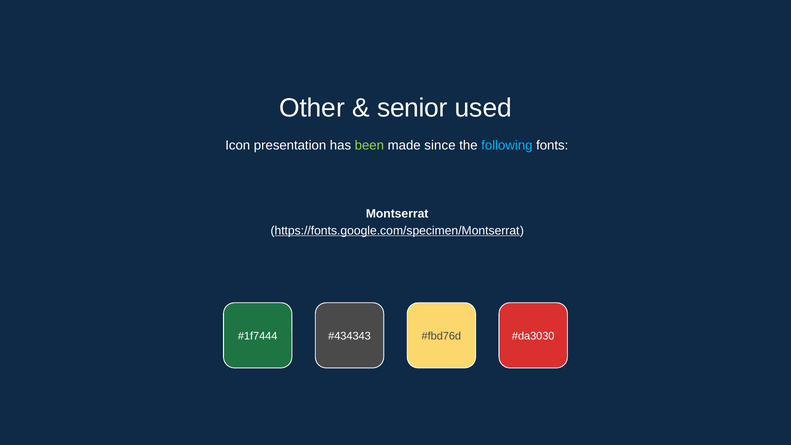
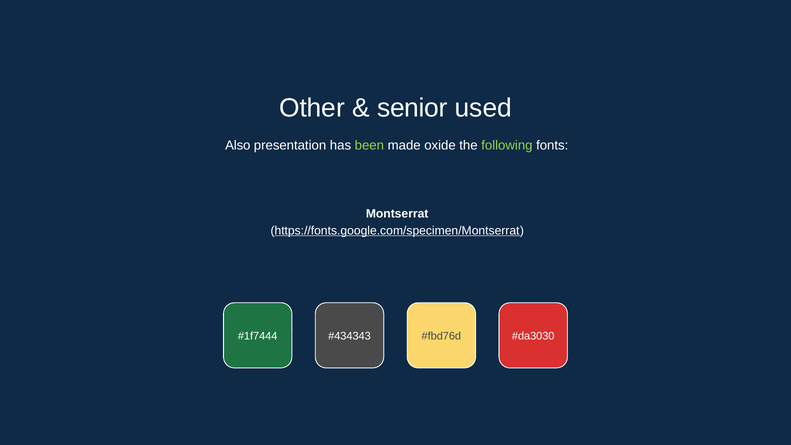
Icon: Icon -> Also (238, 145)
since: since -> oxide (440, 145)
following colour: light blue -> light green (507, 145)
